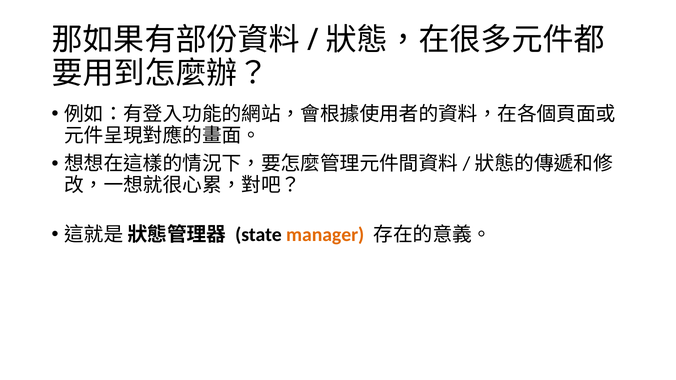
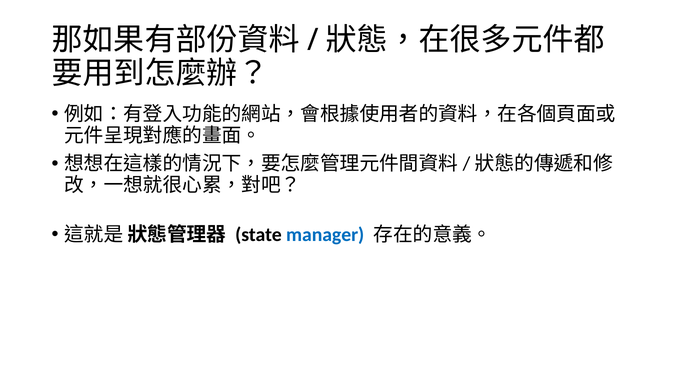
manager colour: orange -> blue (325, 235)
